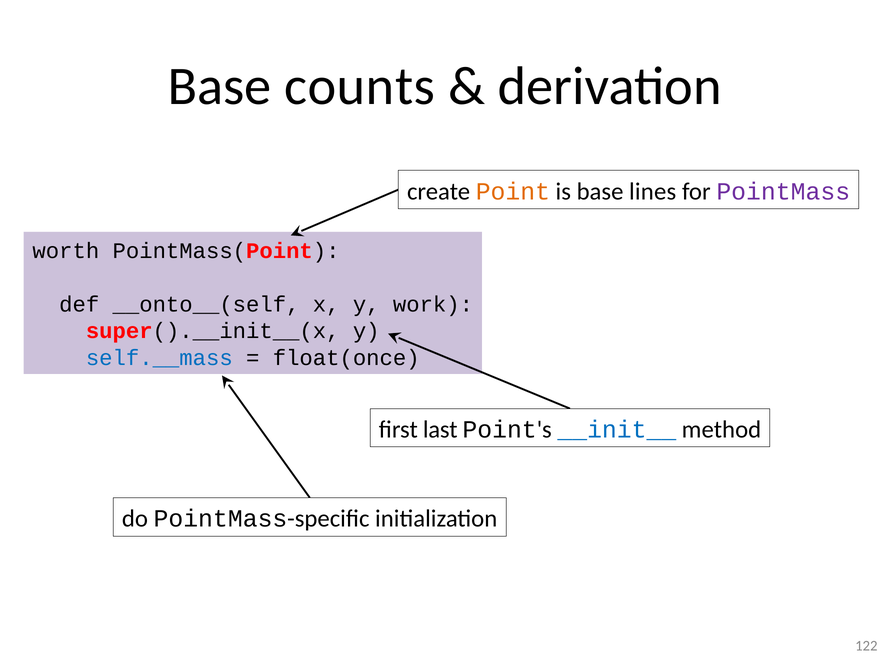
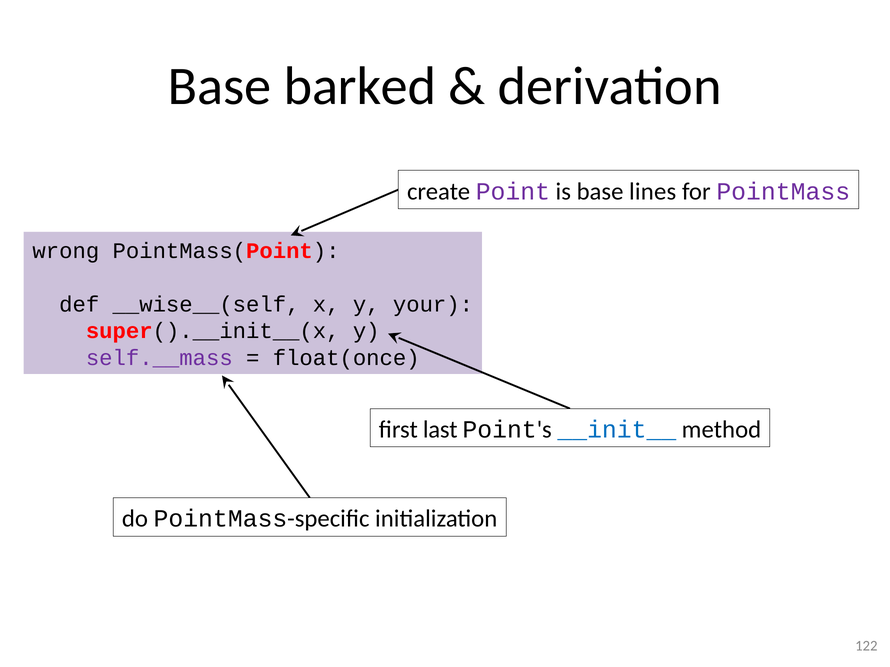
counts: counts -> barked (360, 86)
Point colour: orange -> purple (513, 192)
worth: worth -> wrong (66, 251)
__onto__(self: __onto__(self -> __wise__(self (206, 305)
work: work -> your (433, 305)
self.__mass colour: blue -> purple (159, 358)
